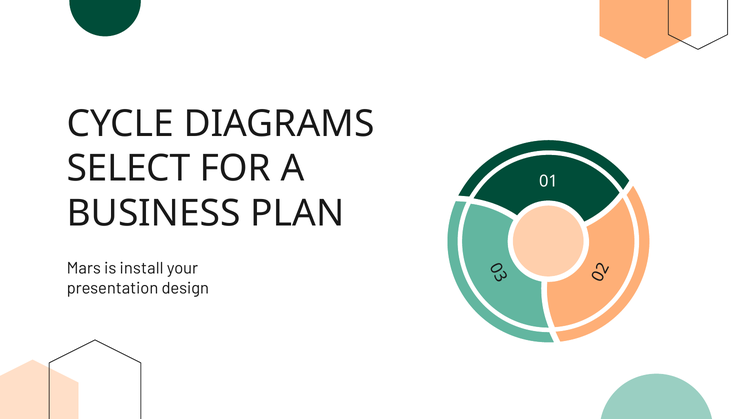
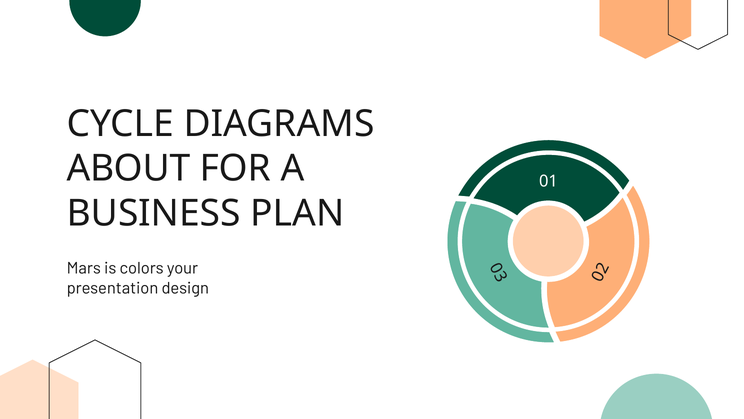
SELECT: SELECT -> ABOUT (128, 168)
install: install -> colors (142, 268)
